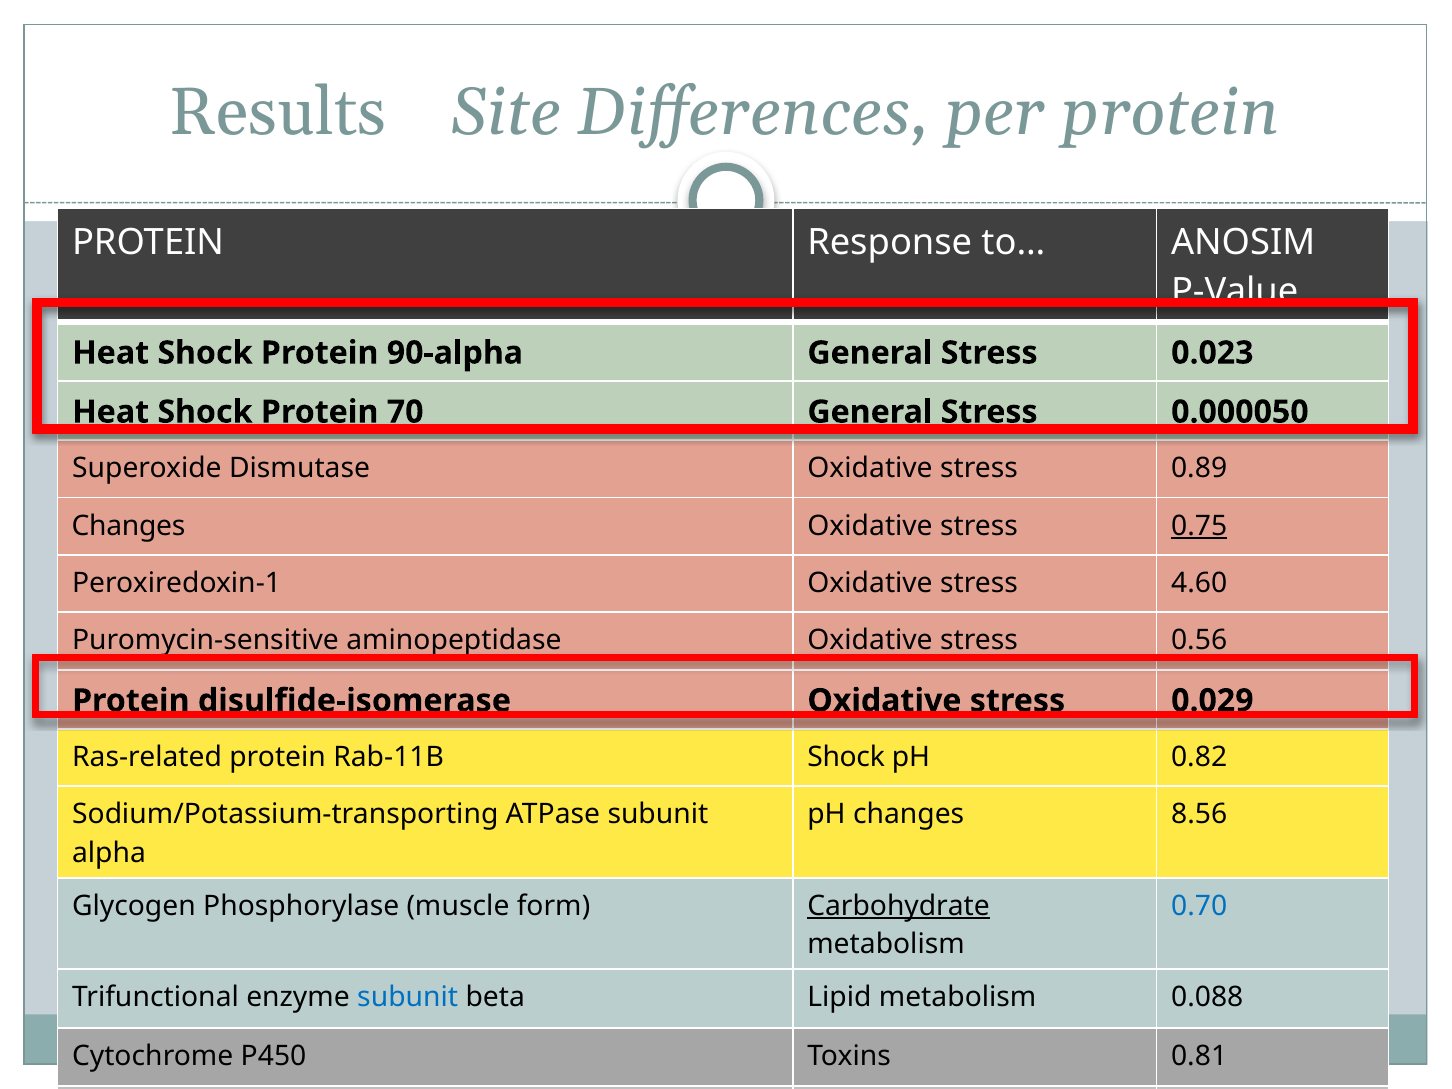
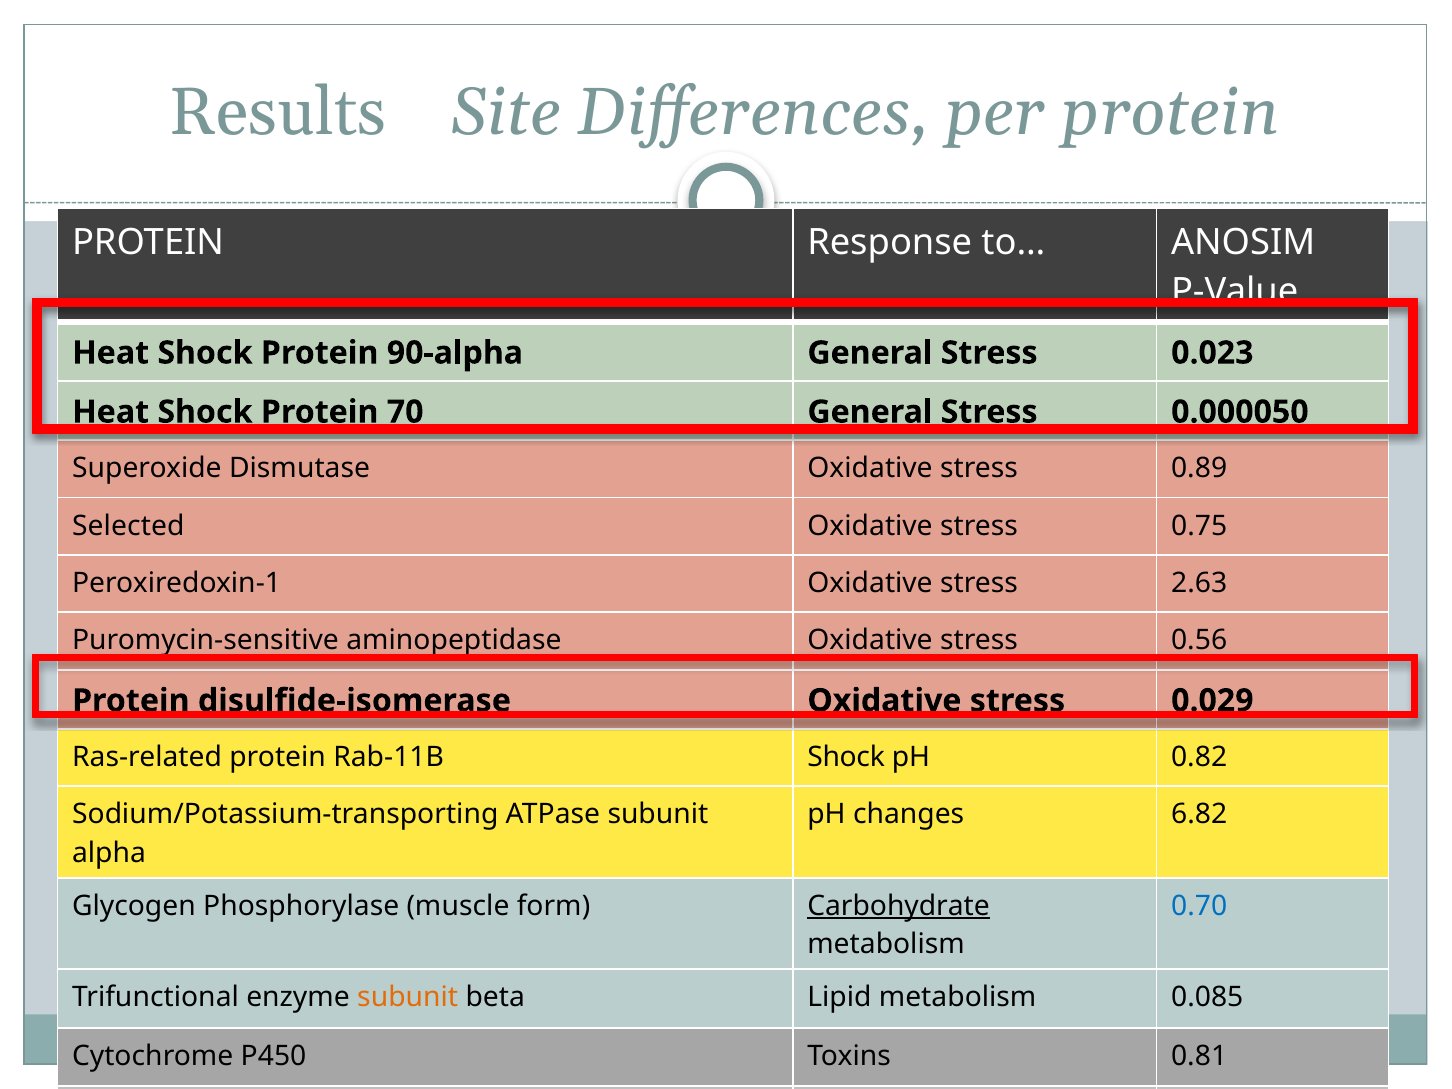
Changes: Changes -> Selected (128, 526)
0.75 underline: present -> none (1199, 526)
4.60: 4.60 -> 2.63 (1199, 583)
8.56: 8.56 -> 6.82 (1199, 814)
subunit colour: blue -> orange (408, 997)
0.088: 0.088 -> 0.085 (1207, 997)
